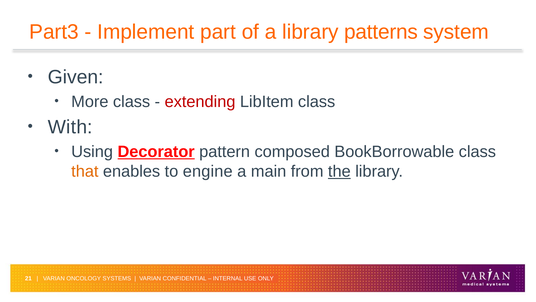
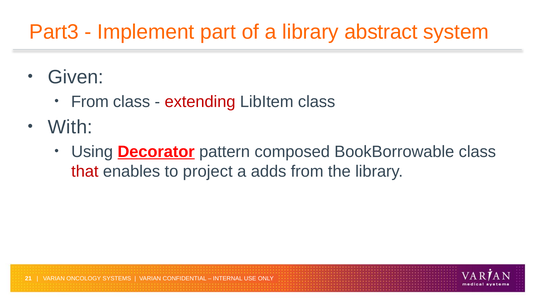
patterns: patterns -> abstract (381, 32)
More: More -> From (90, 102)
that colour: orange -> red (85, 171)
engine: engine -> project (208, 171)
main: main -> adds (269, 171)
the underline: present -> none (339, 171)
